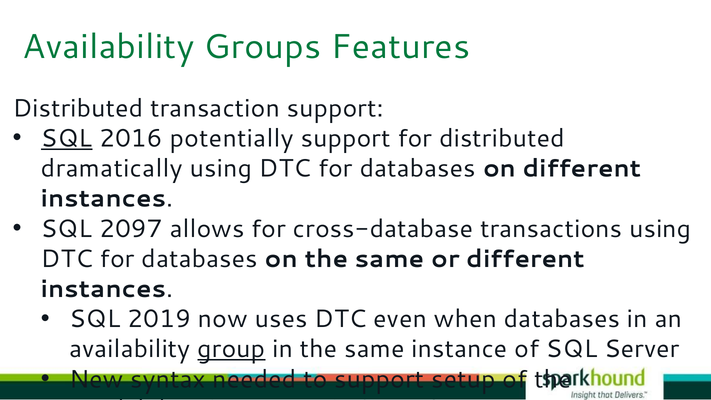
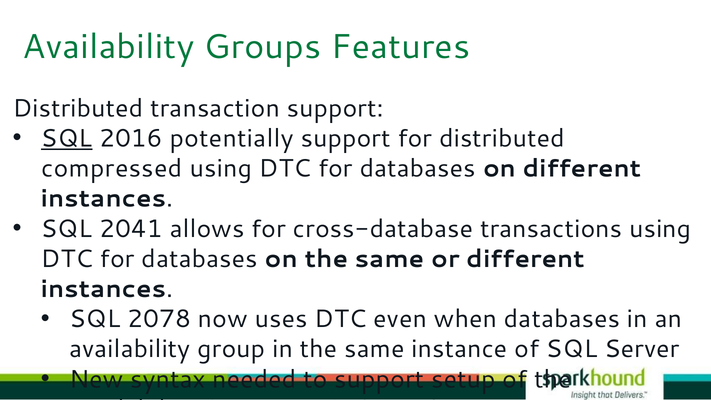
dramatically: dramatically -> compressed (112, 168)
2097: 2097 -> 2041 (131, 229)
2019: 2019 -> 2078 (159, 319)
group underline: present -> none (231, 349)
